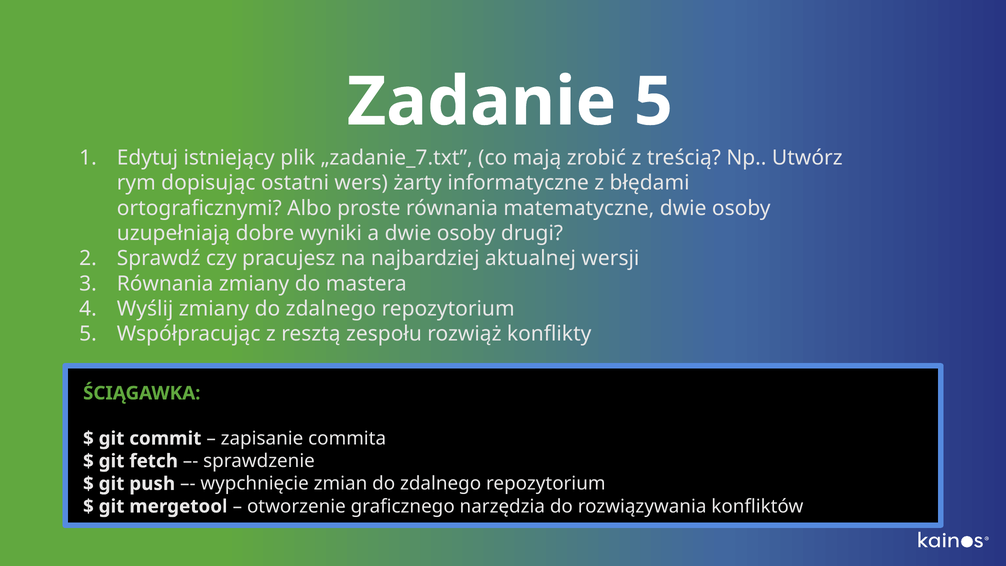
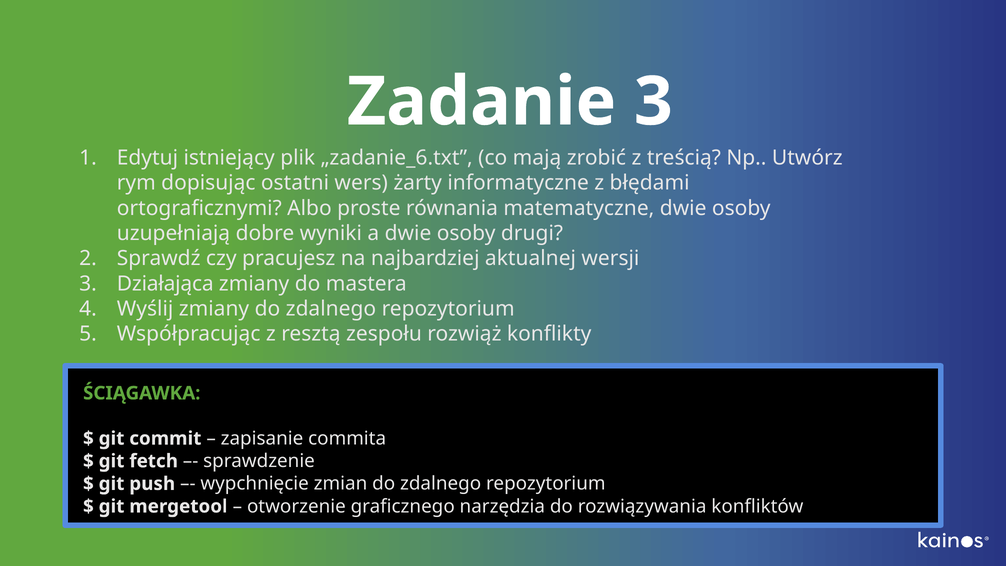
Zadanie 5: 5 -> 3 (653, 102)
„zadanie_7.txt: „zadanie_7.txt -> „zadanie_6.txt (397, 158)
Równania: Równania -> Działająca (165, 284)
